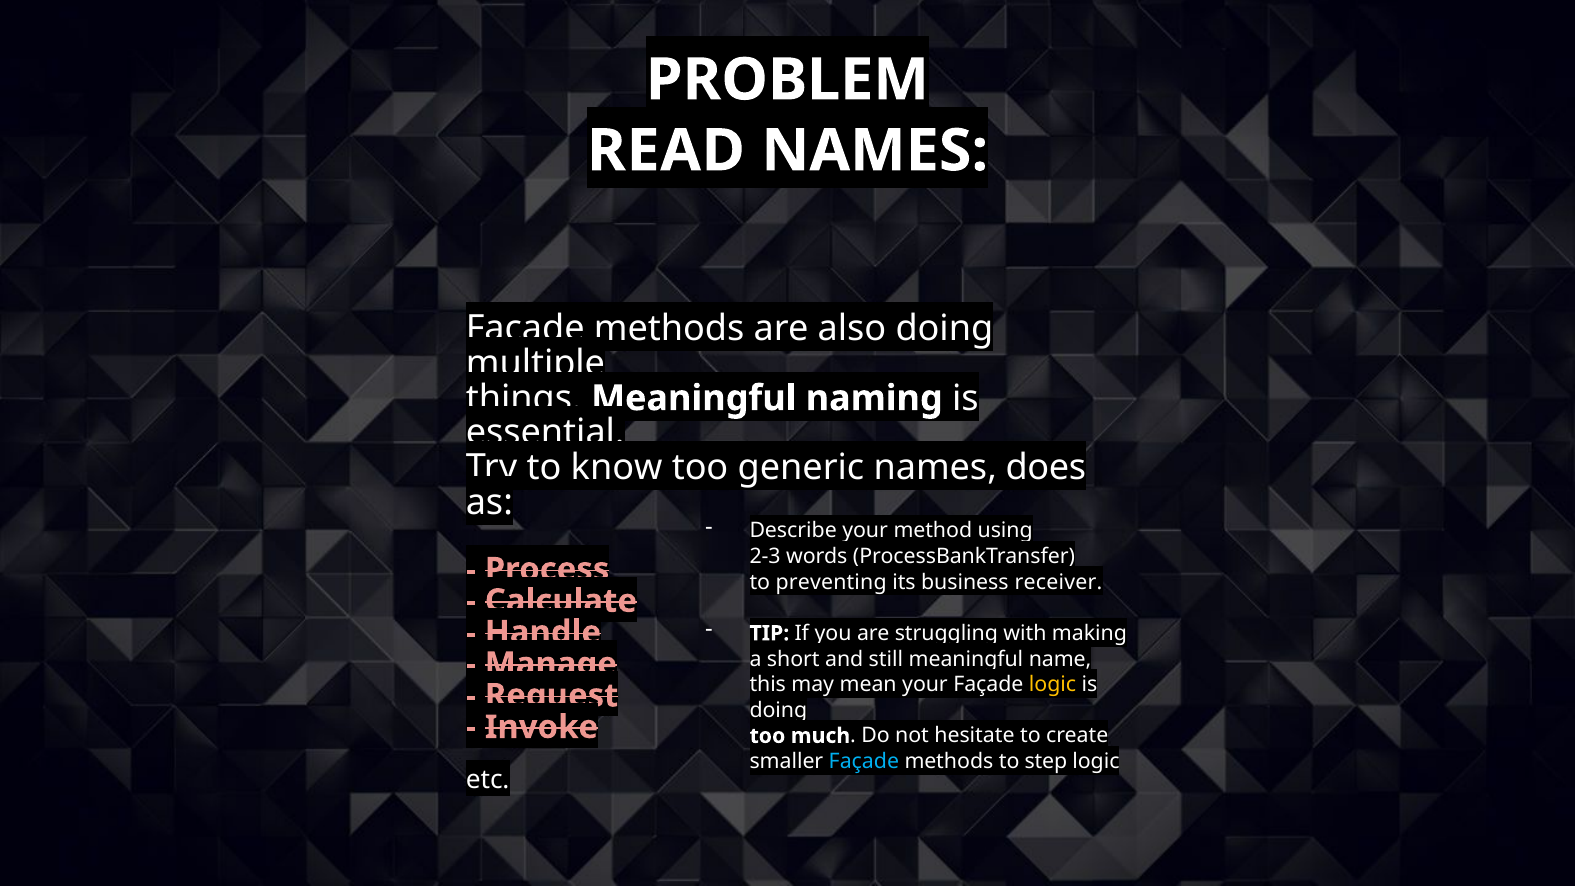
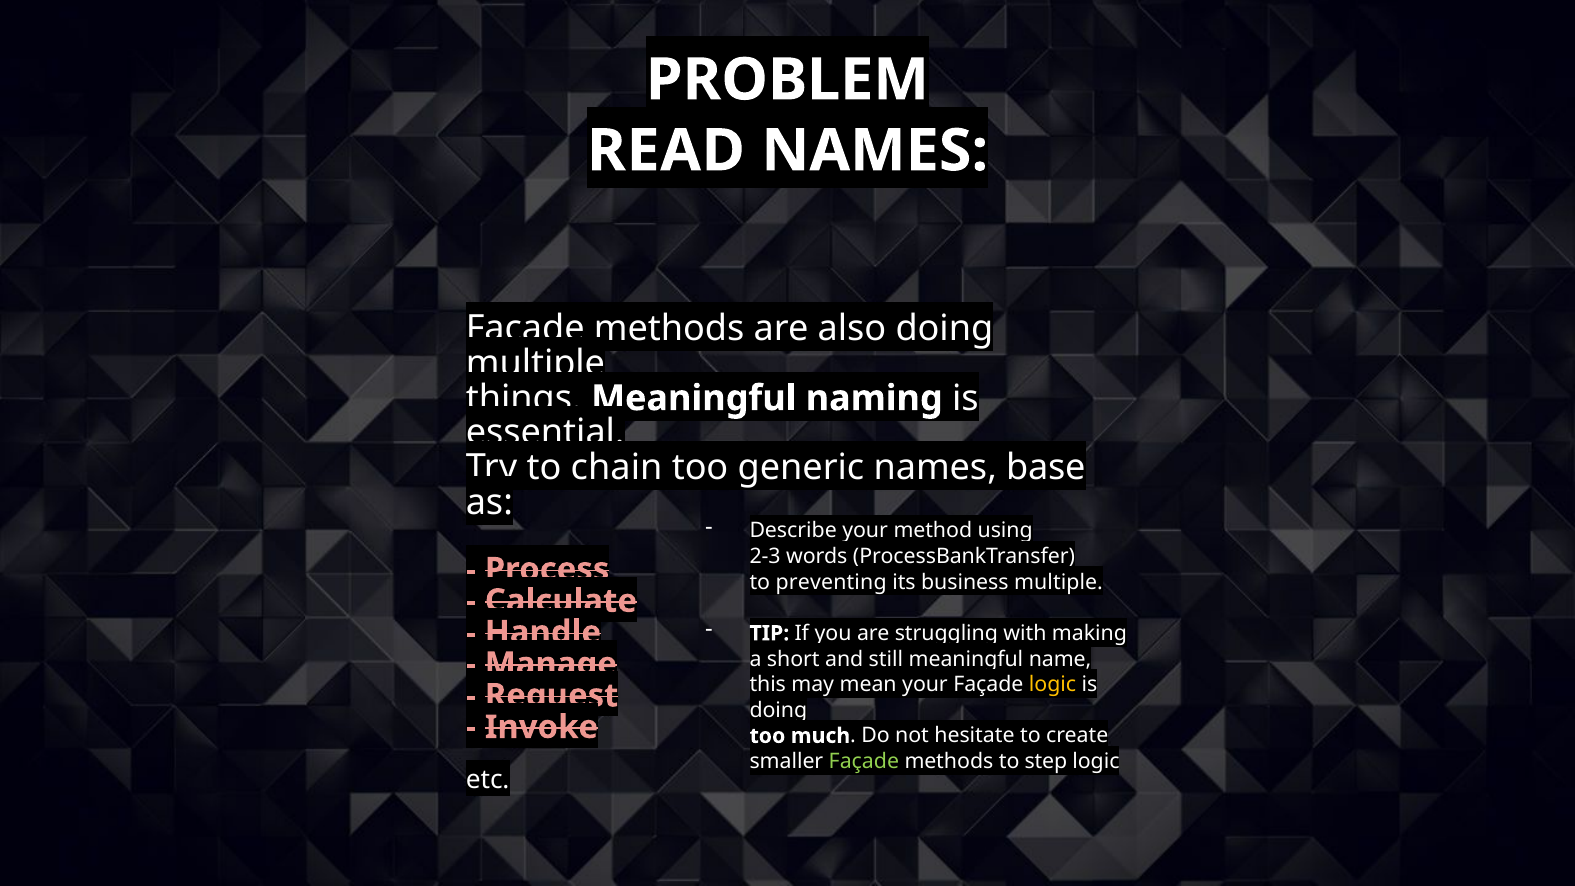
know: know -> chain (617, 468)
does: does -> base (1046, 468)
business receiver: receiver -> multiple (1059, 582)
Façade colour: light blue -> light green (864, 761)
